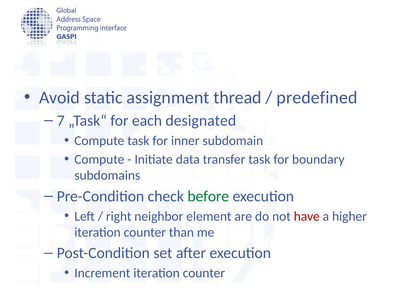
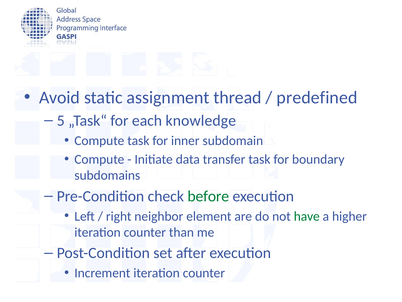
7: 7 -> 5 (61, 120)
designated: designated -> knowledge (201, 120)
have colour: red -> green (307, 216)
